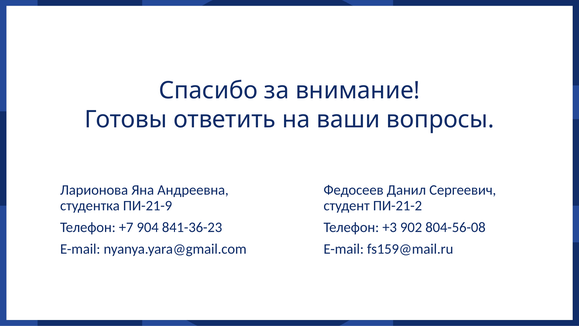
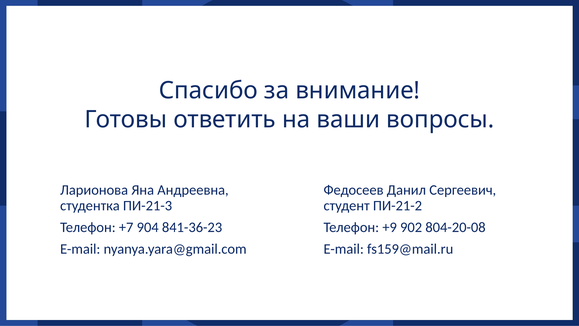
ПИ-21-9: ПИ-21-9 -> ПИ-21-3 (148, 205)
+3: +3 -> +9 (390, 227)
804-56-08: 804-56-08 -> 804-20-08 (456, 227)
